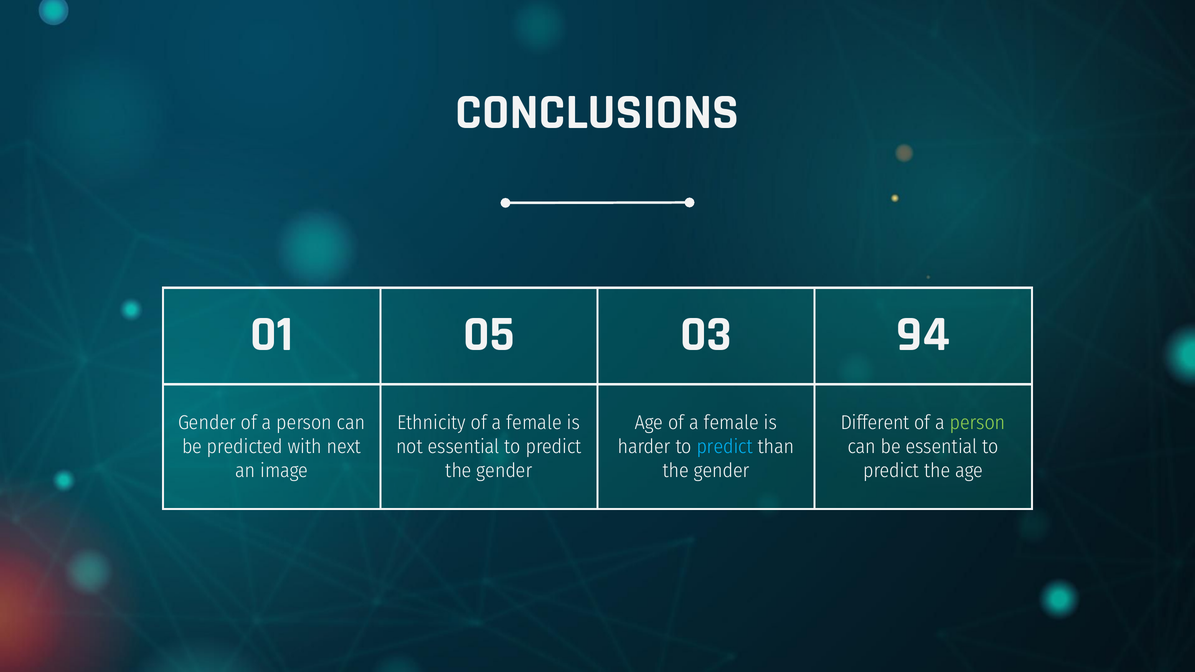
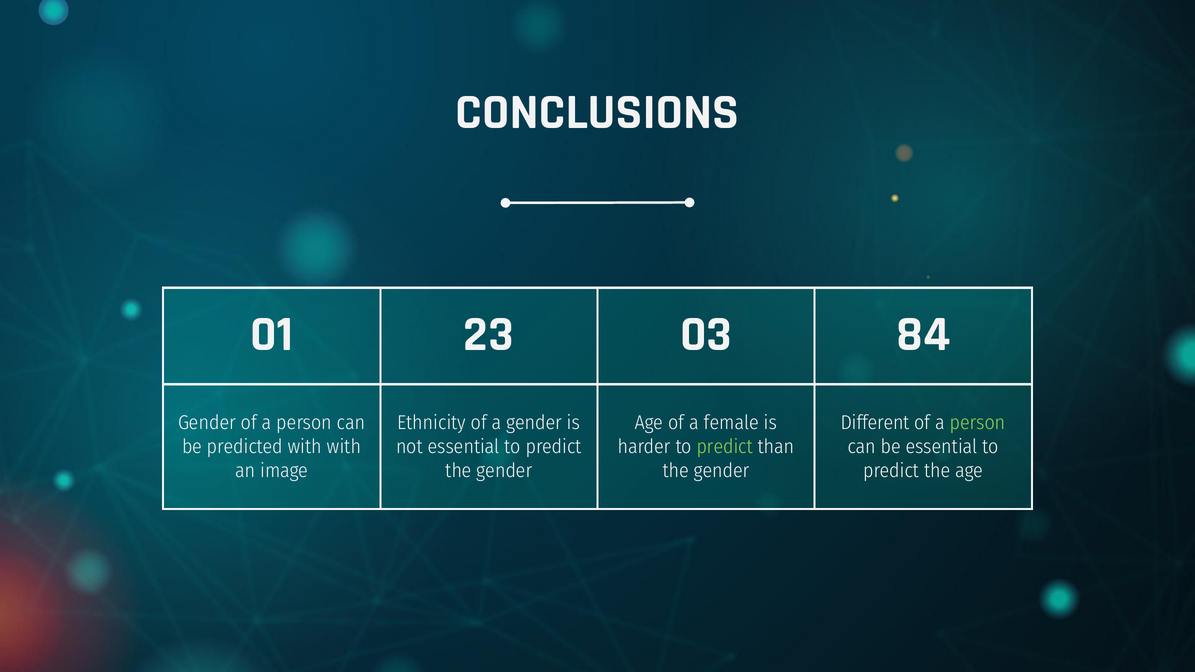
05: 05 -> 23 (489, 334)
94: 94 -> 84 (923, 334)
Ethnicity of a female: female -> gender (534, 423)
with next: next -> with (344, 447)
predict colour: light blue -> light green (725, 447)
